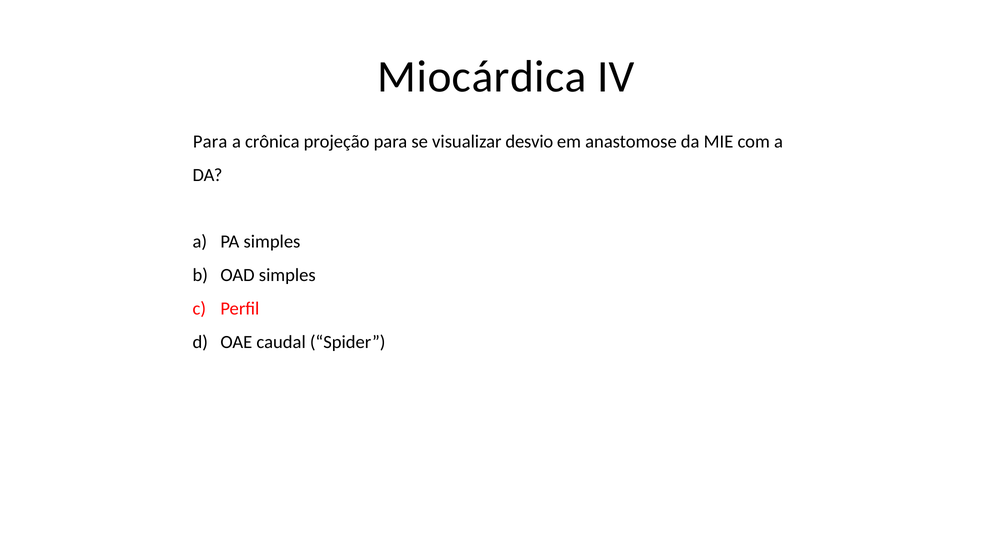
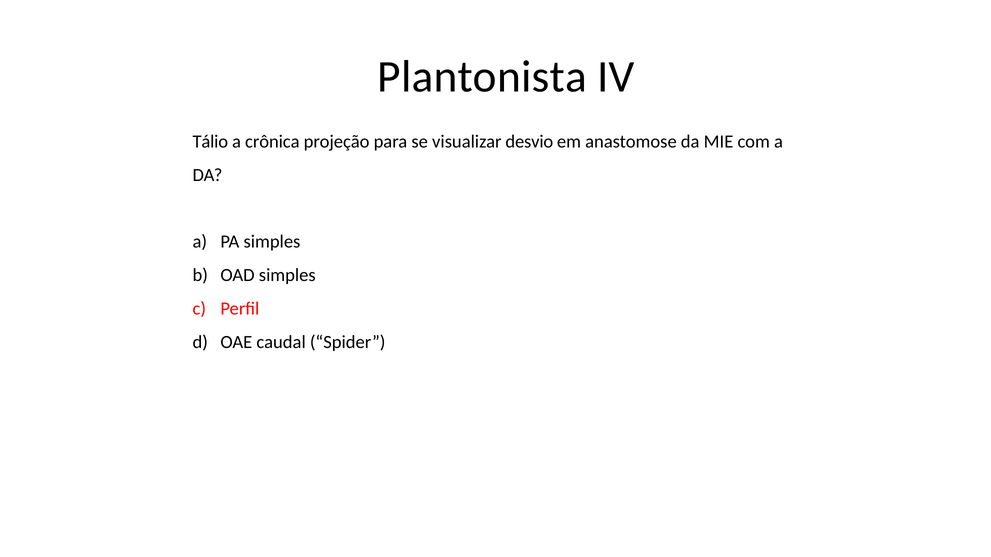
Miocárdica: Miocárdica -> Plantonista (482, 77)
Para: Para -> Tálio (210, 142)
